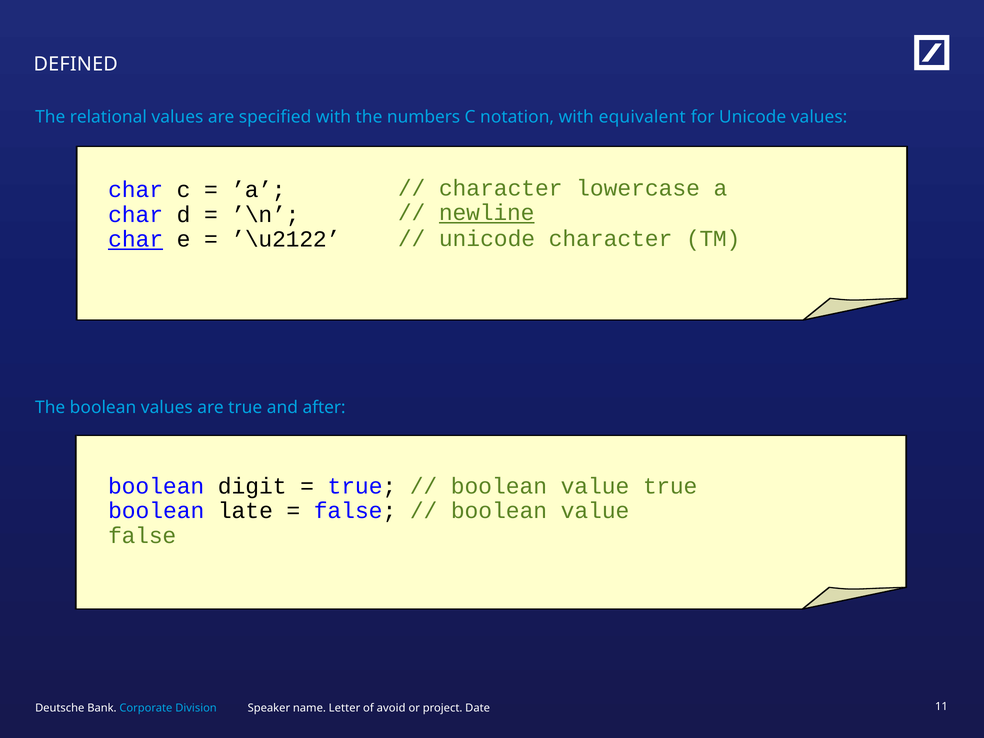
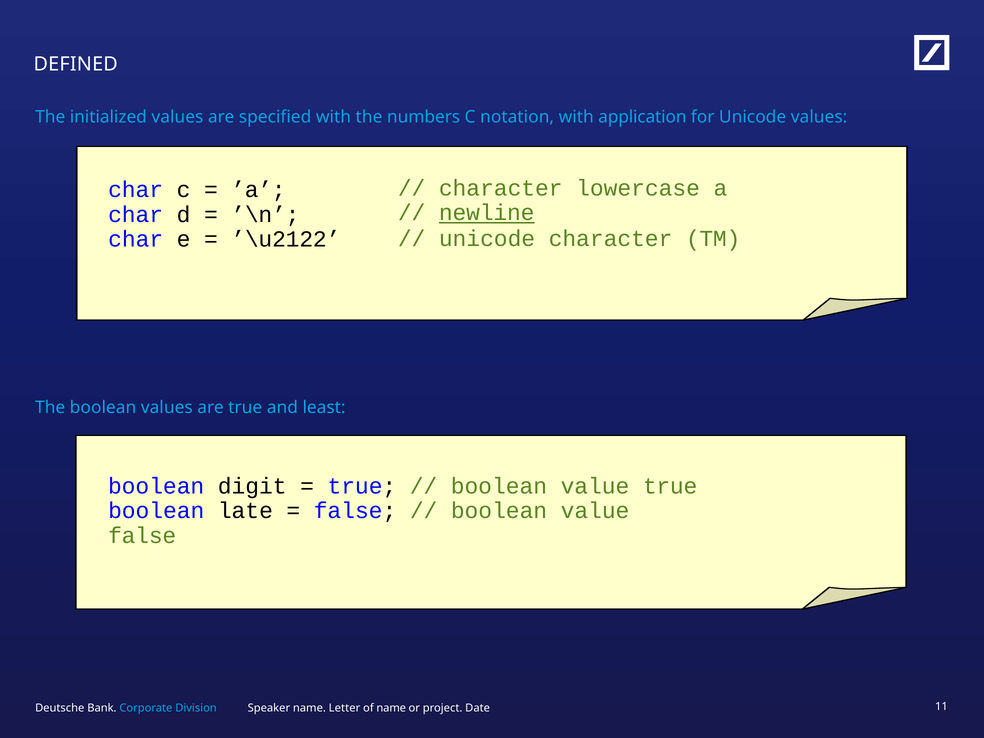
relational: relational -> initialized (108, 117)
equivalent: equivalent -> application (642, 117)
char underline: present -> none (136, 239)
after: after -> least (324, 408)
of avoid: avoid -> name (391, 708)
